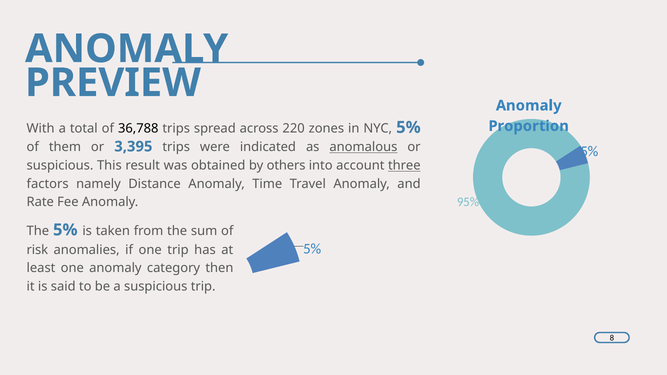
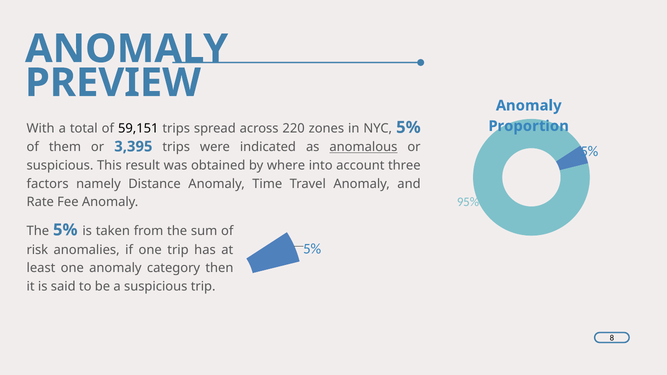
36,788: 36,788 -> 59,151 (138, 129)
others: others -> where (286, 166)
three underline: present -> none (404, 166)
